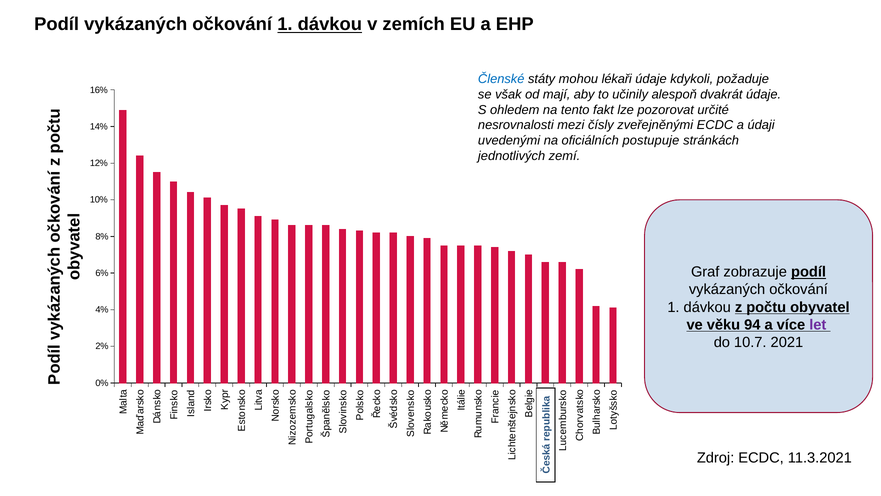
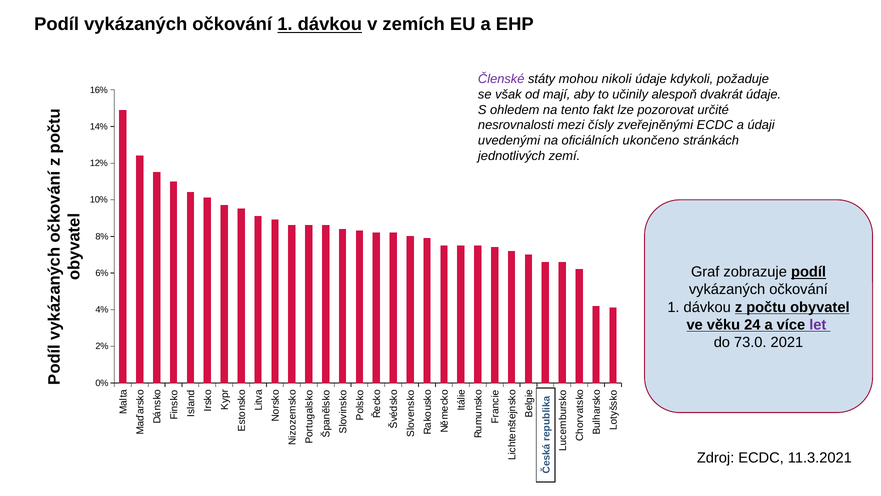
Členské colour: blue -> purple (501, 79)
lékaři: lékaři -> nikoli (617, 79)
postupuje: postupuje -> ukončeno (651, 141)
94: 94 -> 24 (752, 325)
10.7: 10.7 -> 73.0 (750, 342)
